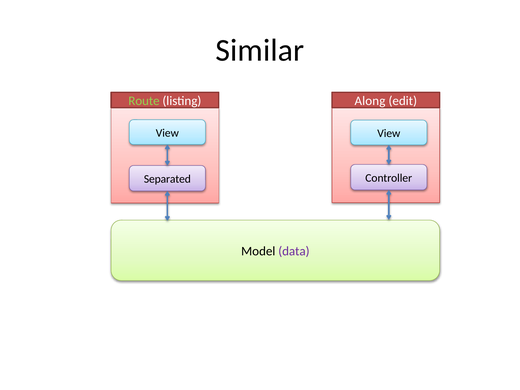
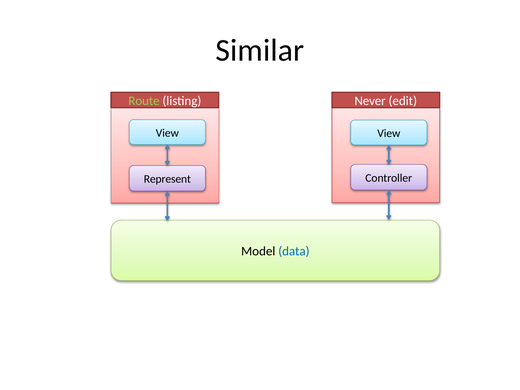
Along: Along -> Never (370, 101)
Separated: Separated -> Represent (167, 179)
data colour: purple -> blue (294, 251)
